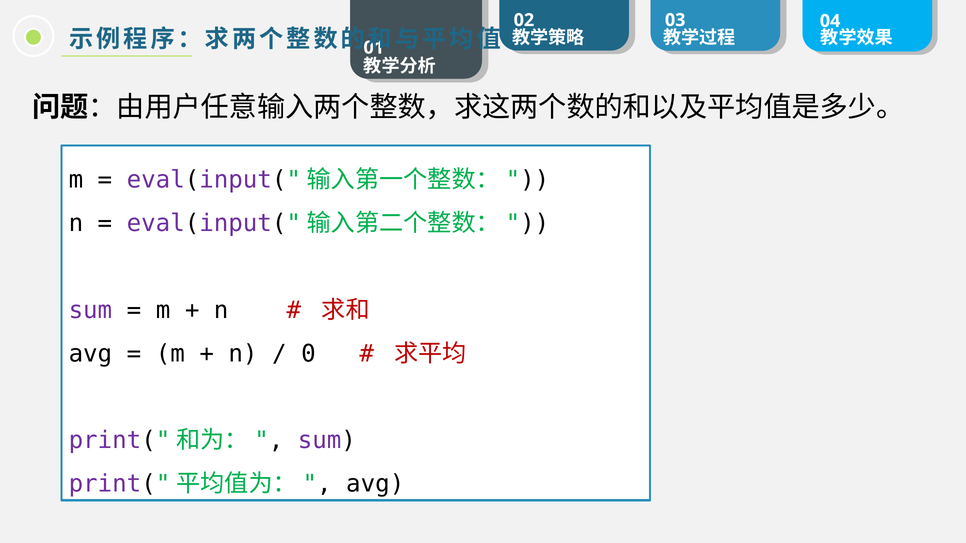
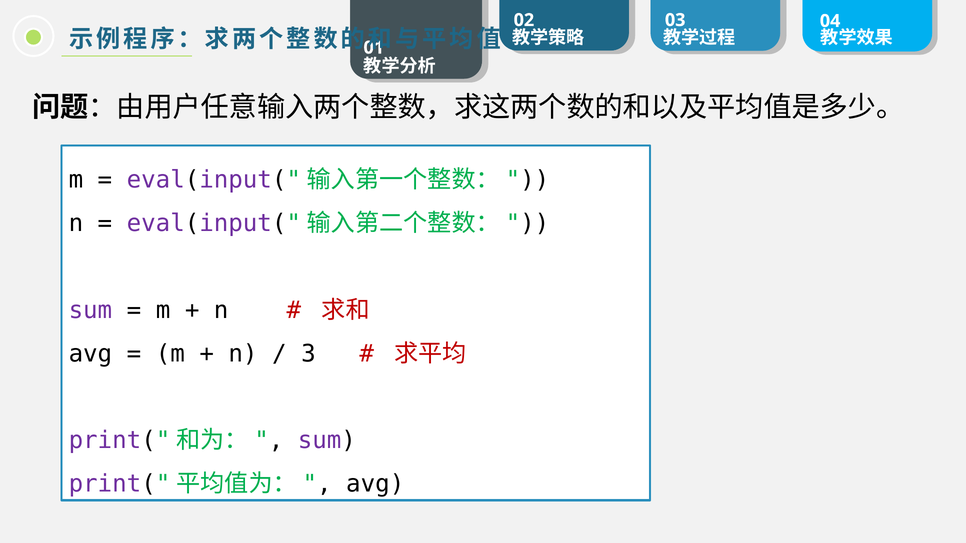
0: 0 -> 3 (308, 354)
